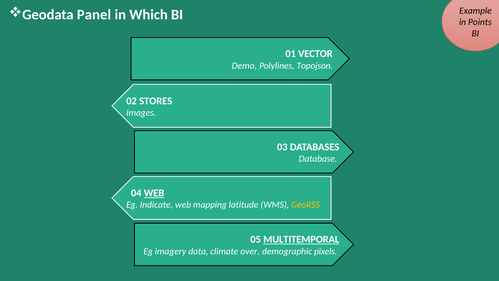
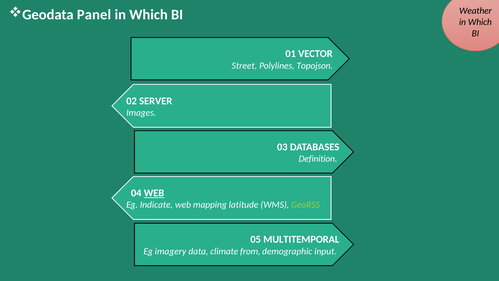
Example: Example -> Weather (475, 11)
Points: Points -> Which (480, 22)
Demo: Demo -> Street (244, 66)
STORES: STORES -> SERVER (156, 101)
Database: Database -> Definition (318, 159)
GeoRSS colour: yellow -> light green (305, 205)
MULTITEMPORAL underline: present -> none (301, 239)
over: over -> from (250, 251)
pixels: pixels -> input (326, 251)
